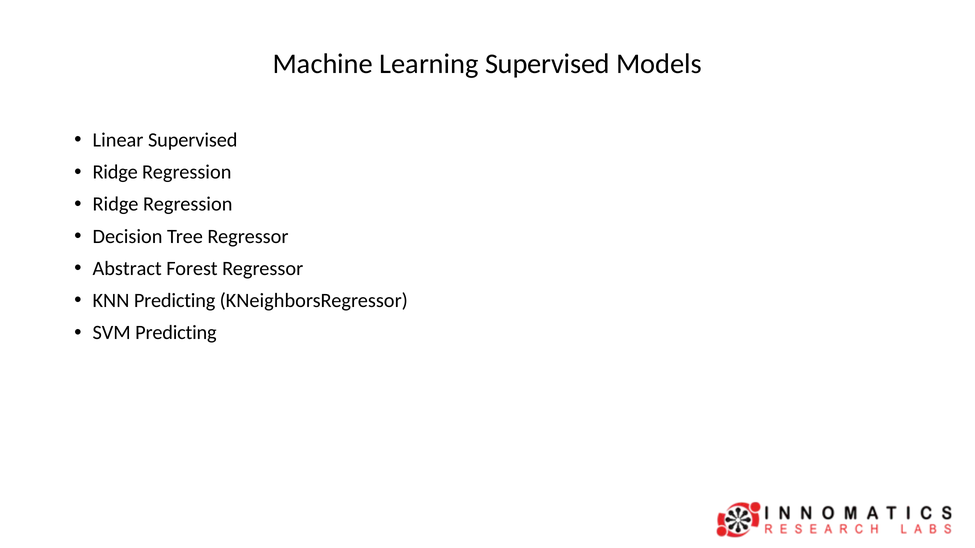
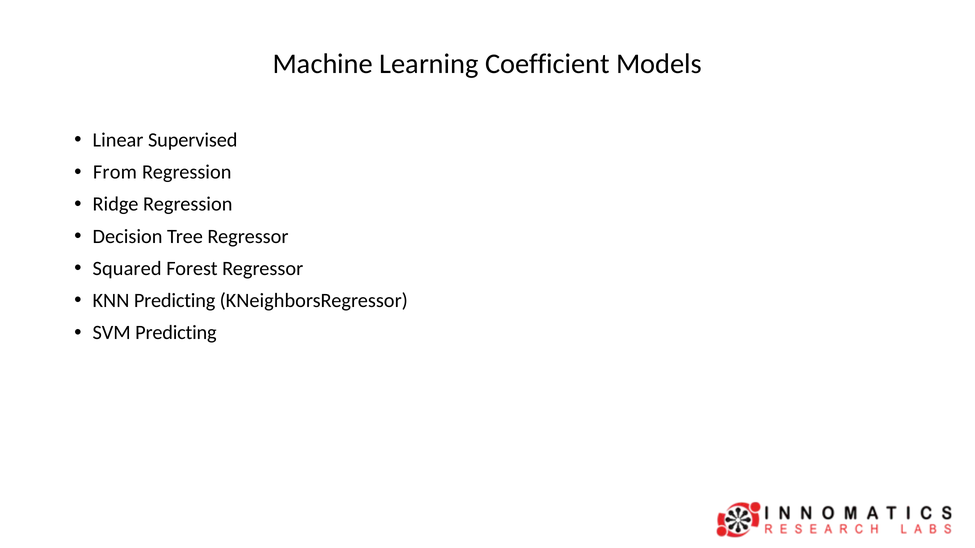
Learning Supervised: Supervised -> Coefficient (547, 64)
Ridge: Ridge -> From (115, 172)
Abstract: Abstract -> Squared (127, 269)
